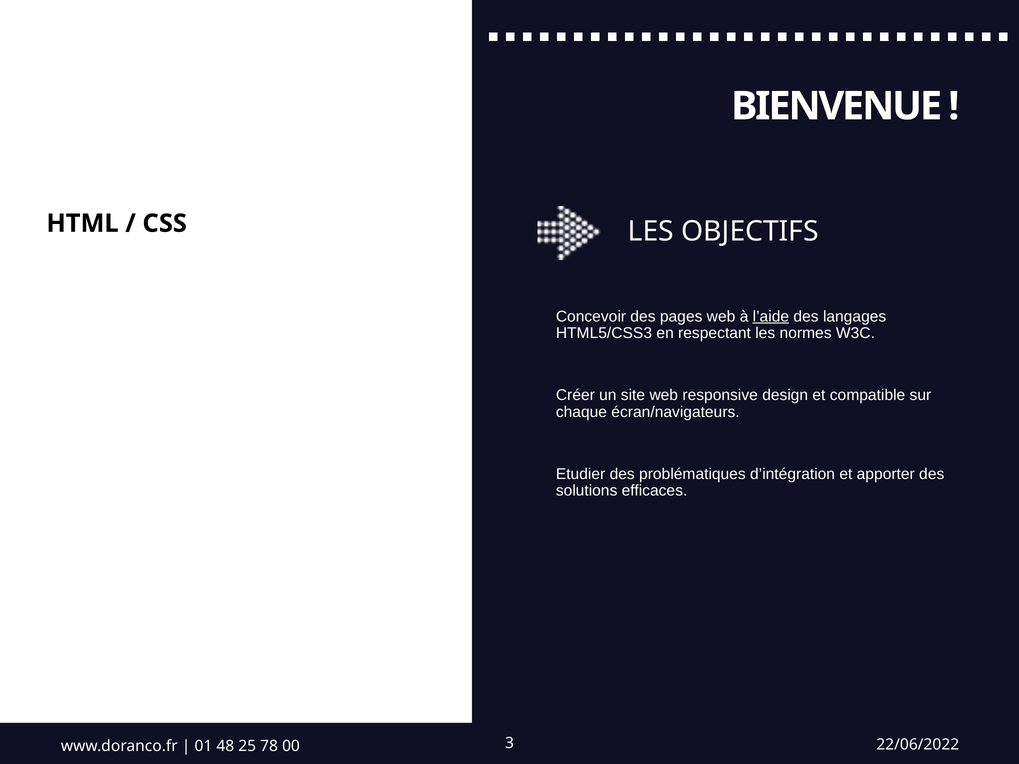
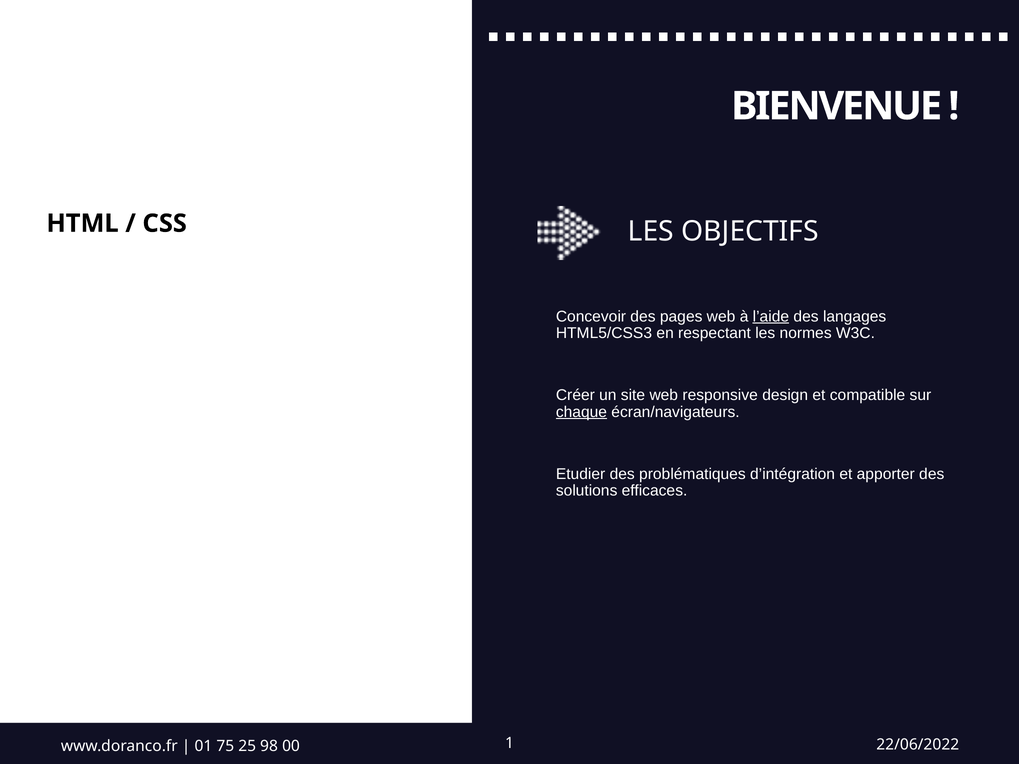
chaque underline: none -> present (581, 412)
48: 48 -> 75 (225, 746)
78: 78 -> 98 (269, 746)
3: 3 -> 1 (510, 743)
